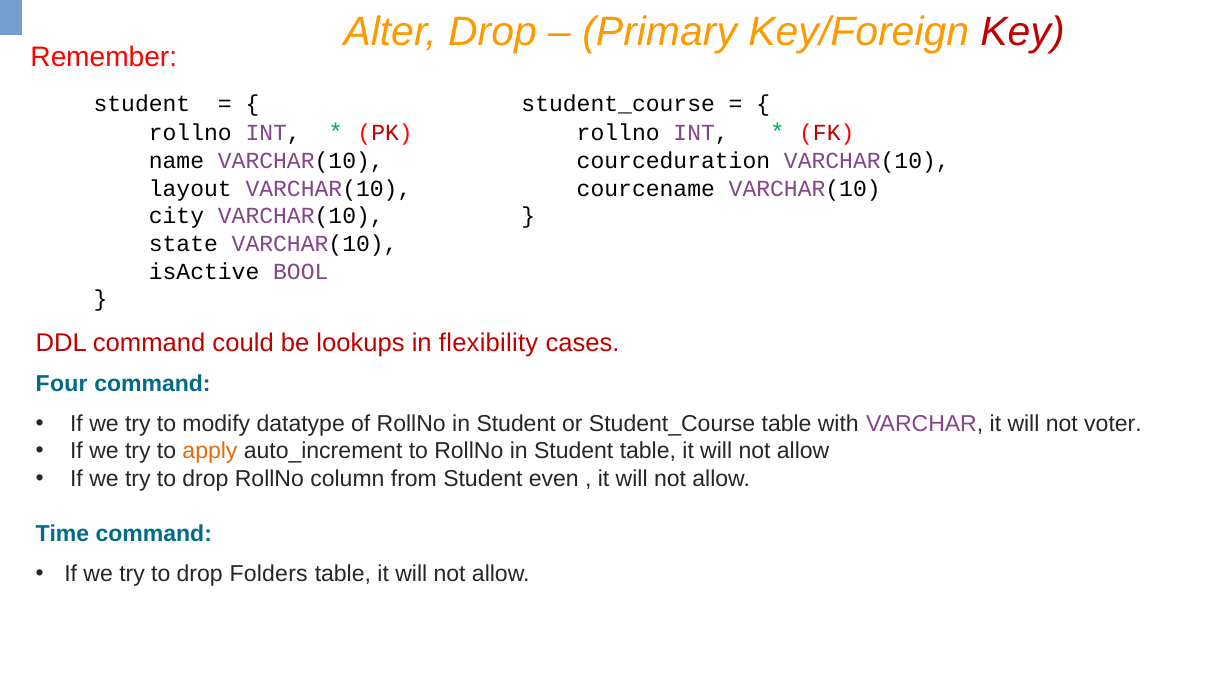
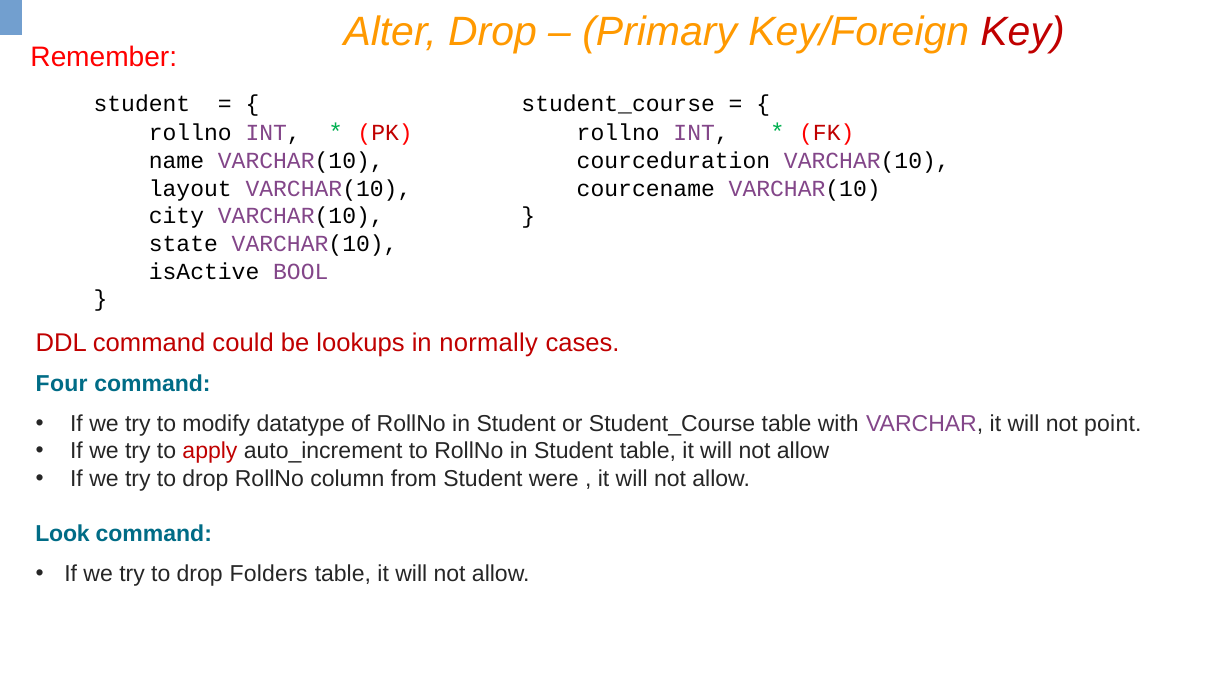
flexibility: flexibility -> normally (489, 342)
voter: voter -> point (1113, 424)
apply colour: orange -> red (210, 451)
even: even -> were (554, 479)
Time: Time -> Look (62, 534)
